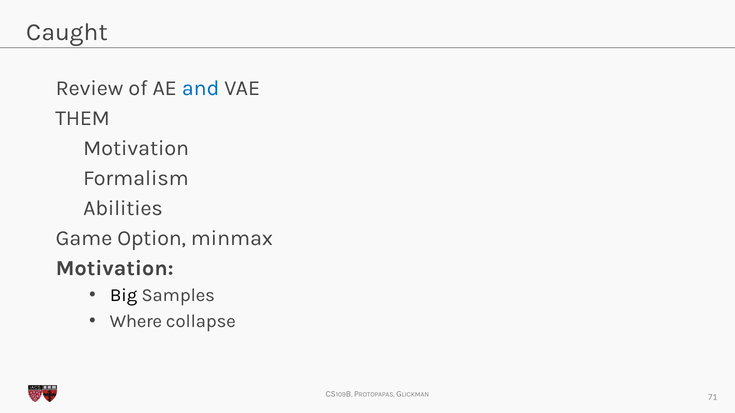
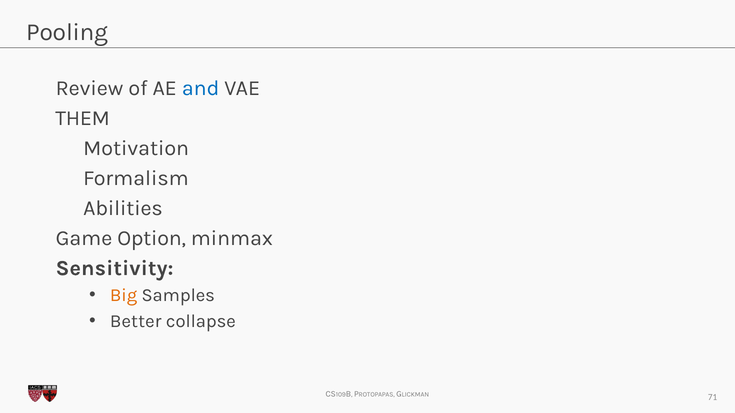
Caught: Caught -> Pooling (67, 32)
Motivation: Motivation -> Sensitivity (115, 268)
Big colour: black -> orange (124, 296)
Where: Where -> Better (136, 321)
